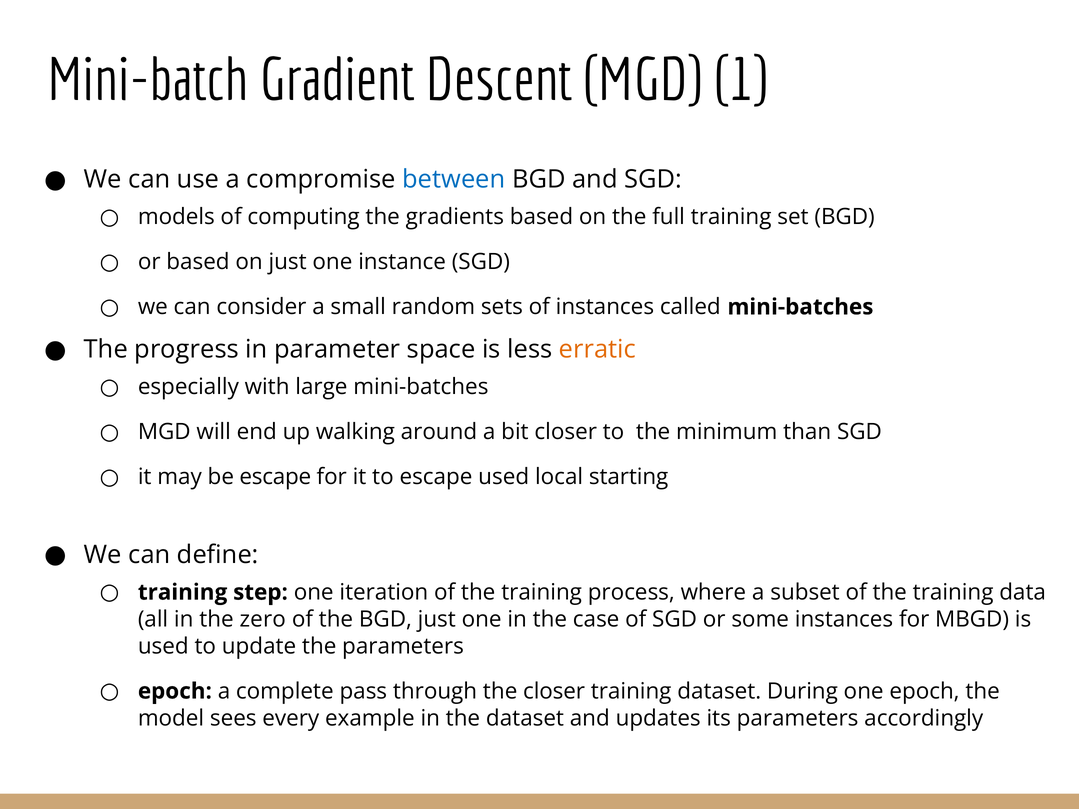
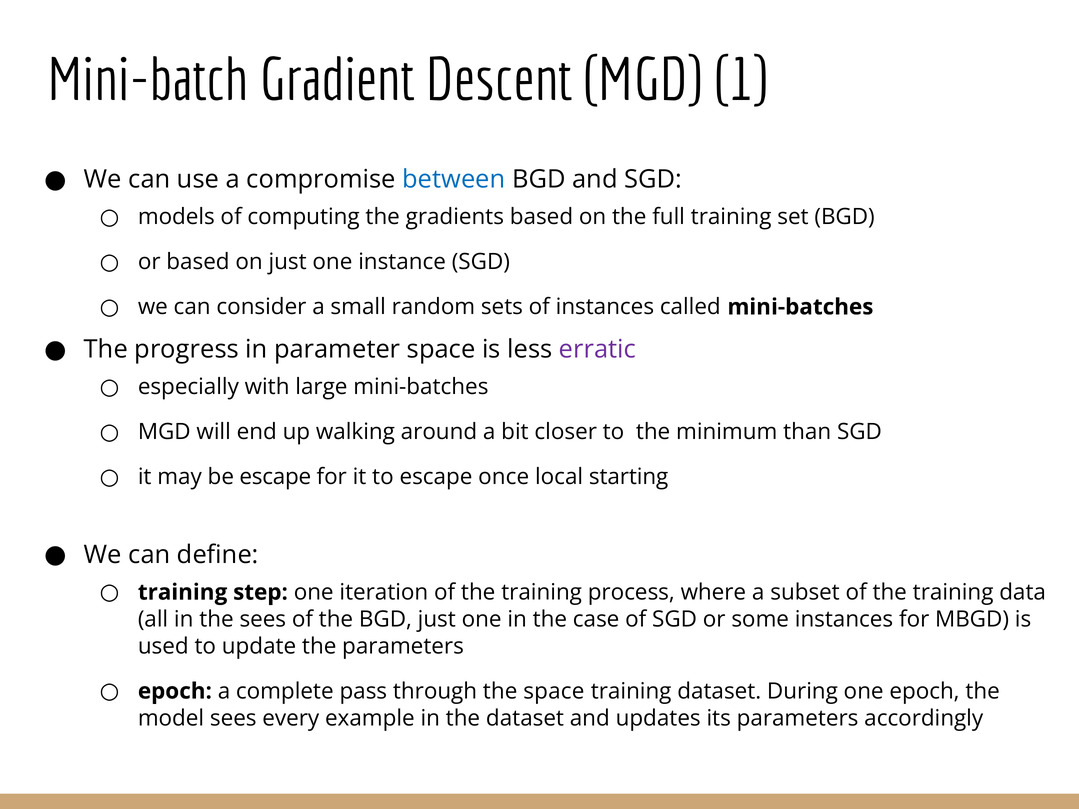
erratic colour: orange -> purple (597, 350)
escape used: used -> once (504, 477)
the zero: zero -> sees (263, 619)
the closer: closer -> space (554, 691)
